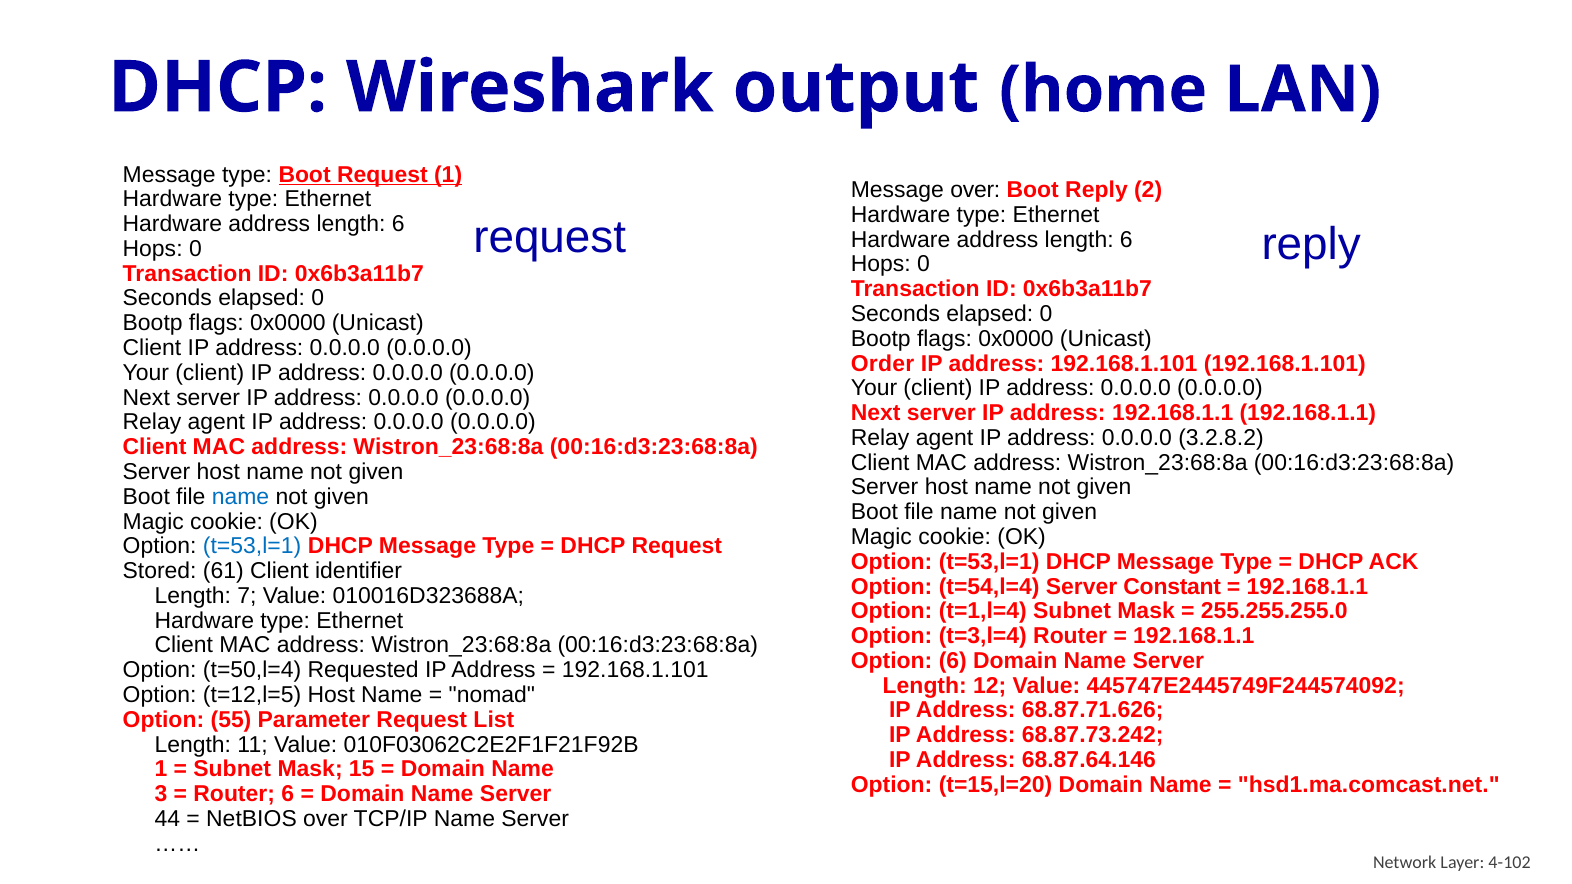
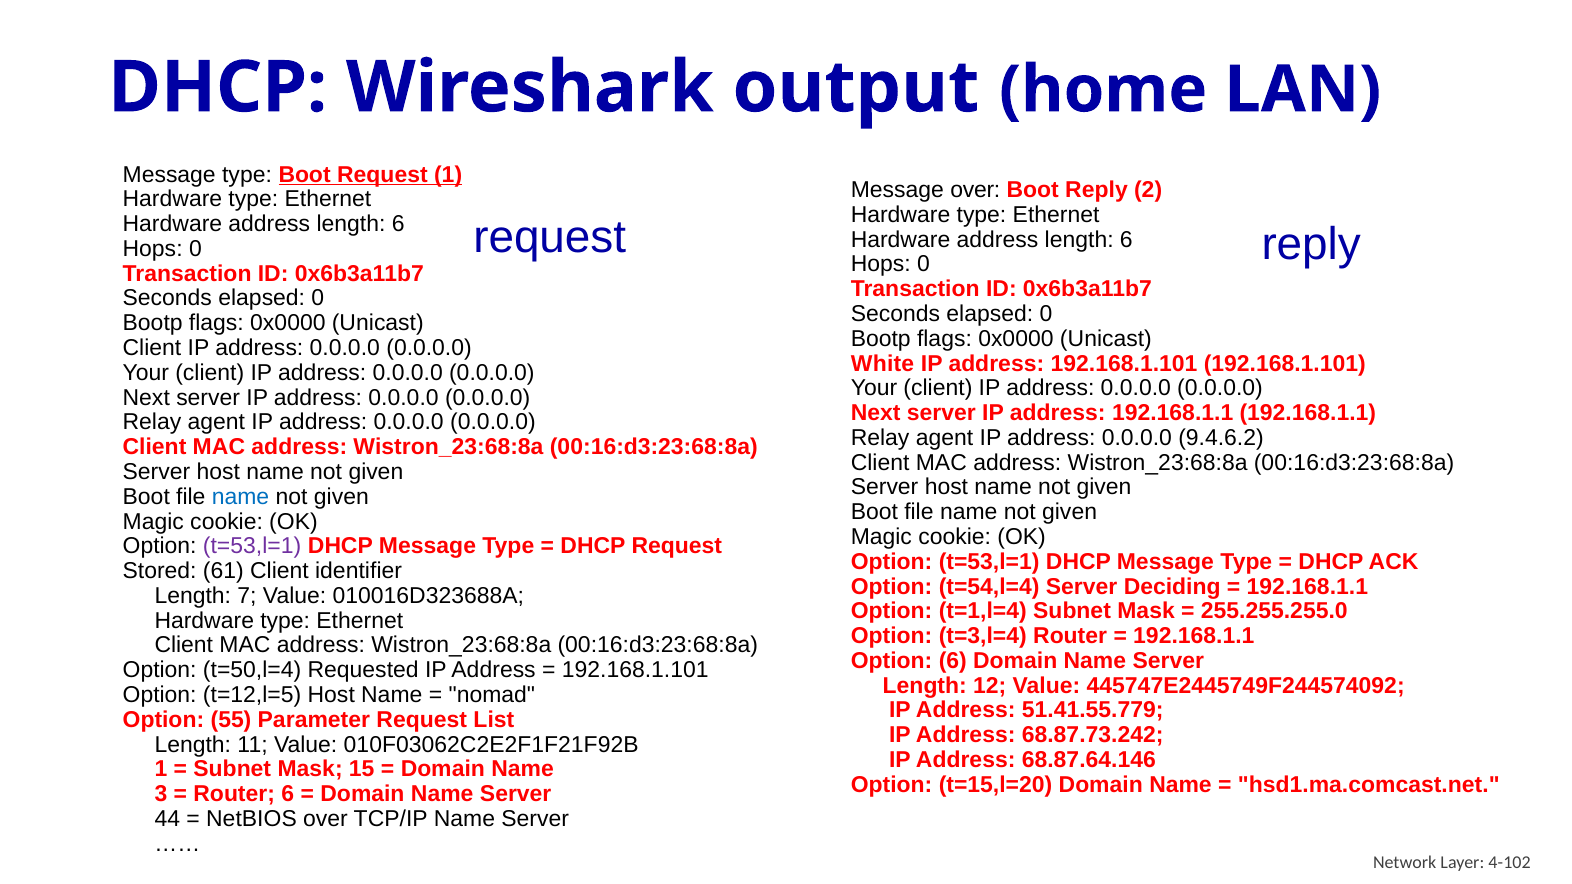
Order: Order -> White (883, 364)
3.2.8.2: 3.2.8.2 -> 9.4.6.2 (1221, 438)
t=53,l=1 colour: blue -> purple (252, 546)
Constant: Constant -> Deciding (1172, 587)
68.87.71.626: 68.87.71.626 -> 51.41.55.779 (1093, 711)
